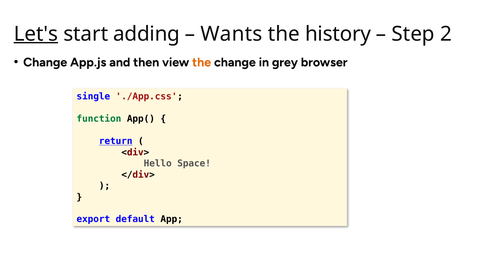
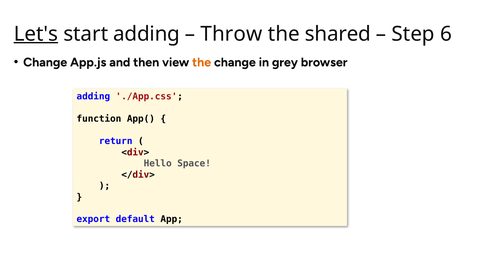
Wants: Wants -> Throw (231, 34)
history: history -> shared (338, 34)
2: 2 -> 6 (446, 34)
single: single -> adding (93, 96)
function colour: green -> black (99, 119)
return underline: present -> none (116, 141)
